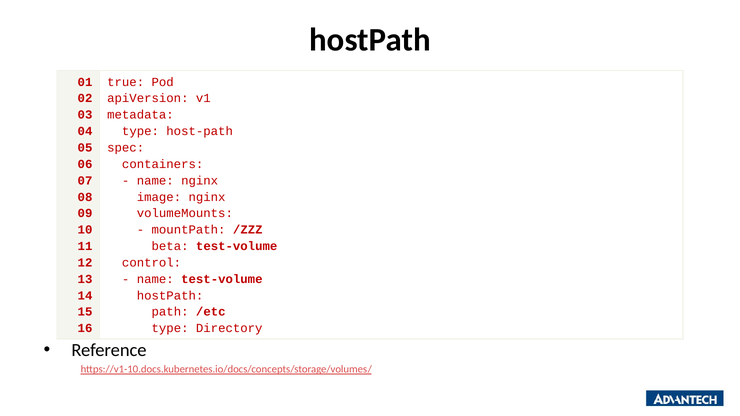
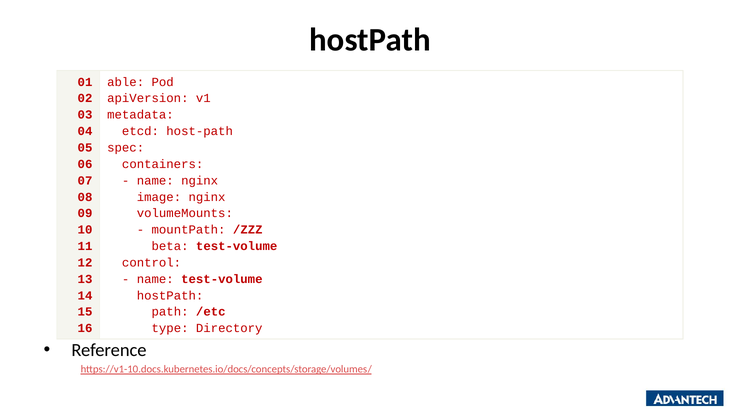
true: true -> able (126, 82)
type: type -> etcd (140, 131)
